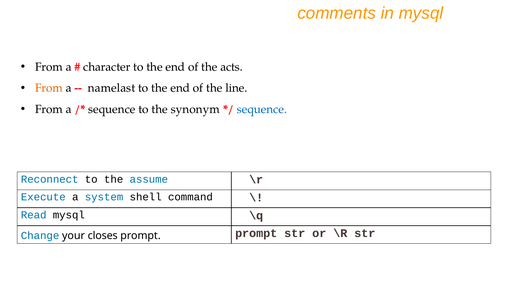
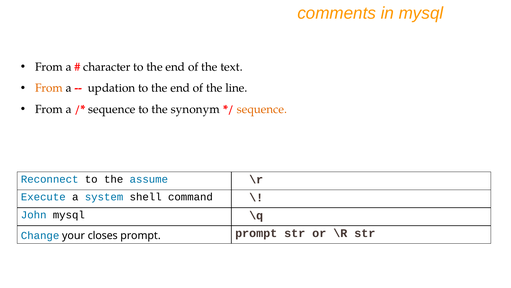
acts: acts -> text (232, 67)
namelast: namelast -> updation (112, 88)
sequence colour: blue -> orange (262, 109)
Read: Read -> John (34, 215)
